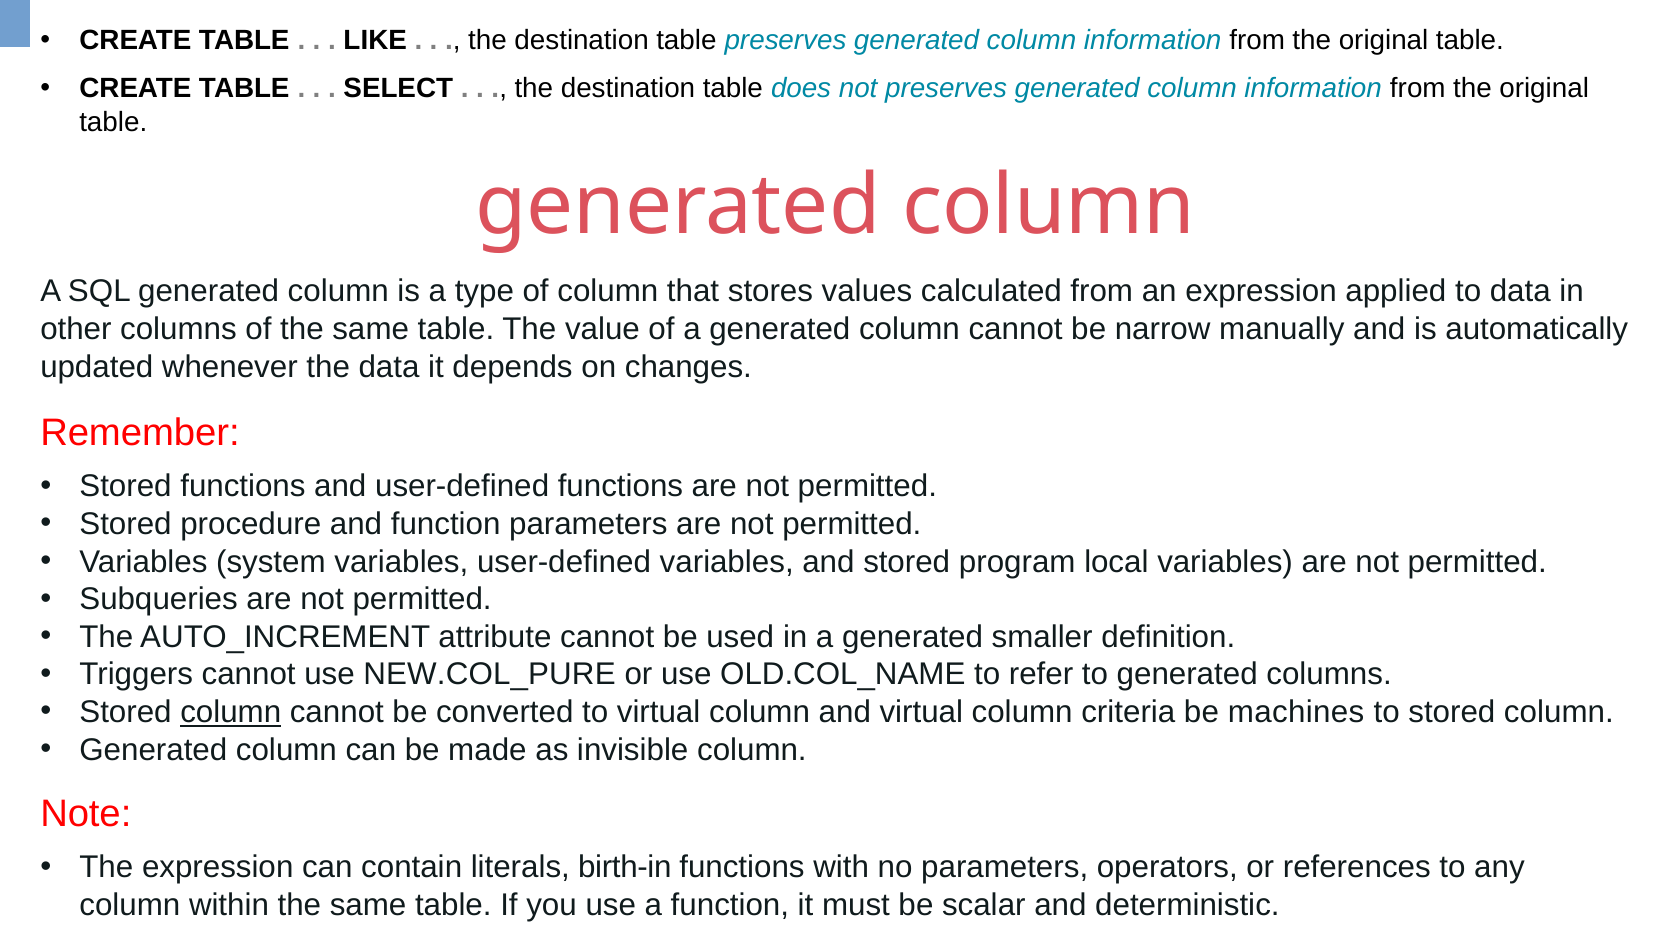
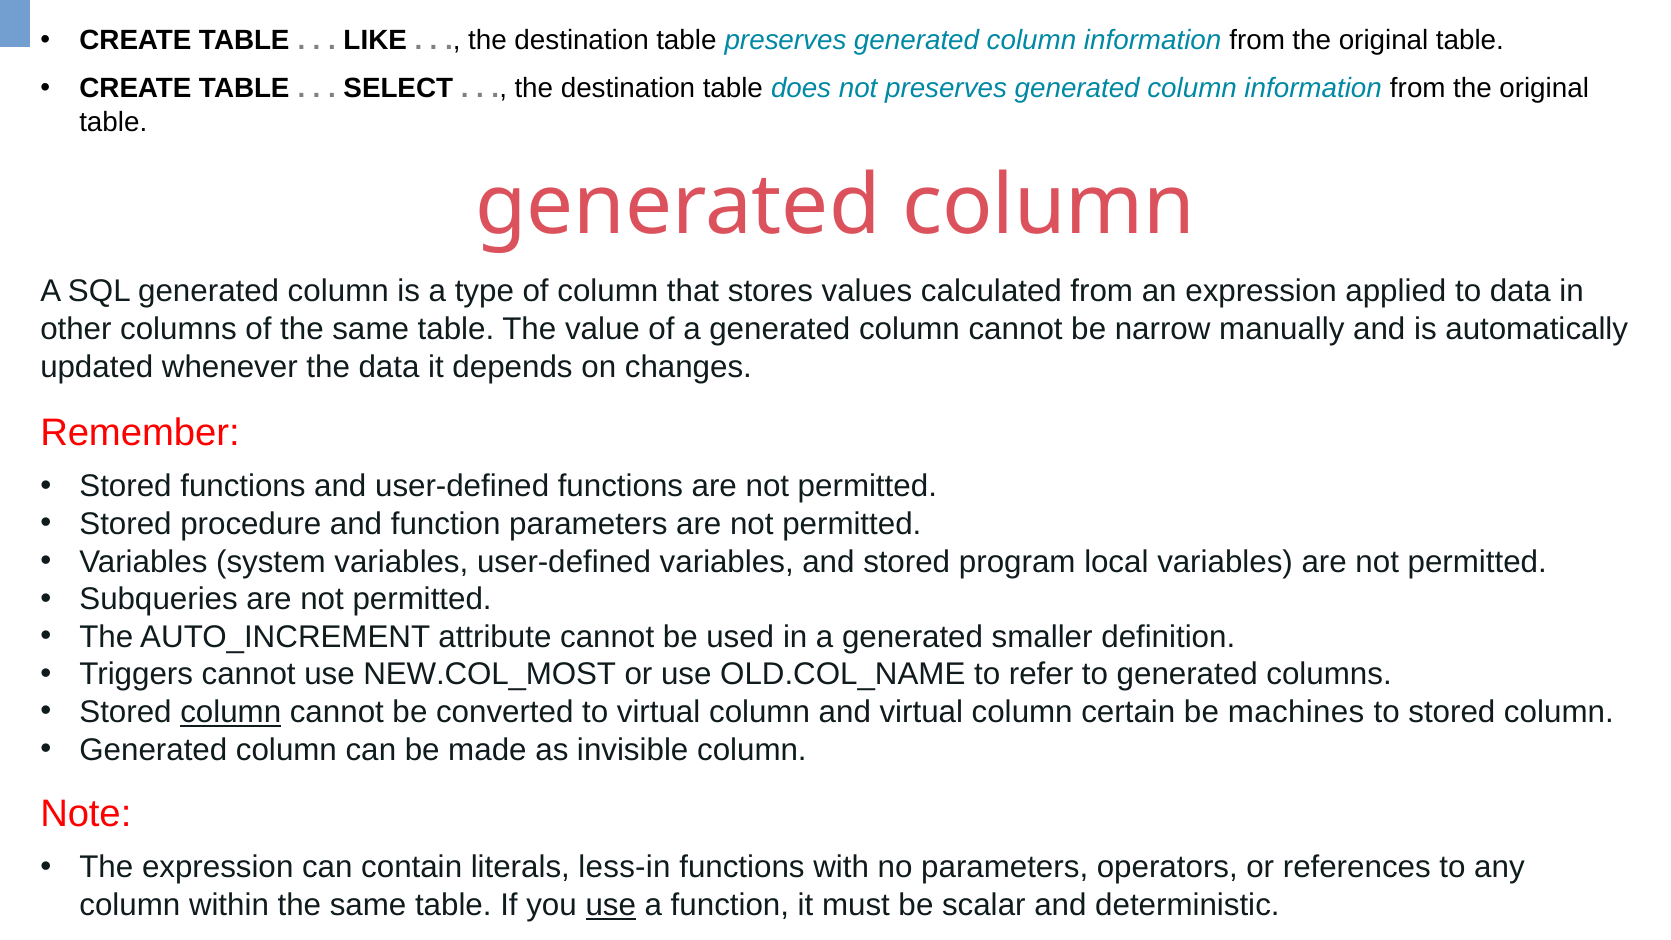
NEW.COL_PURE: NEW.COL_PURE -> NEW.COL_MOST (490, 675)
criteria: criteria -> certain (1128, 712)
birth-in: birth-in -> less-in (625, 868)
use underline: none -> present (611, 905)
